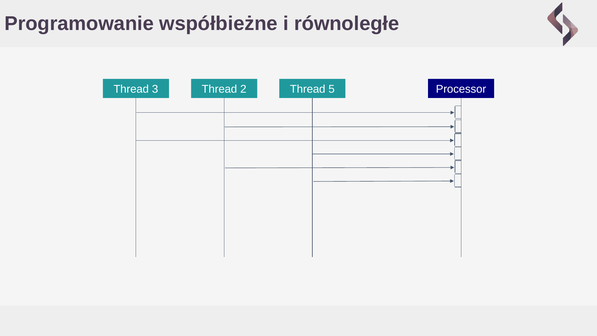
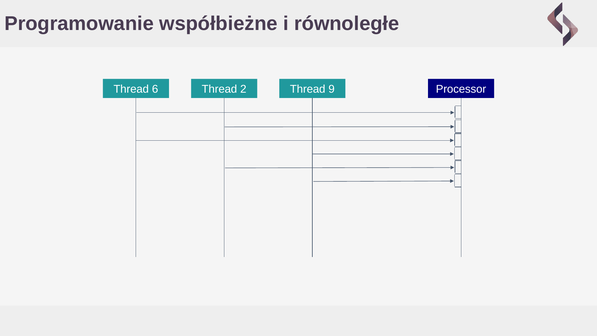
3: 3 -> 6 (155, 89)
5: 5 -> 9 (332, 89)
